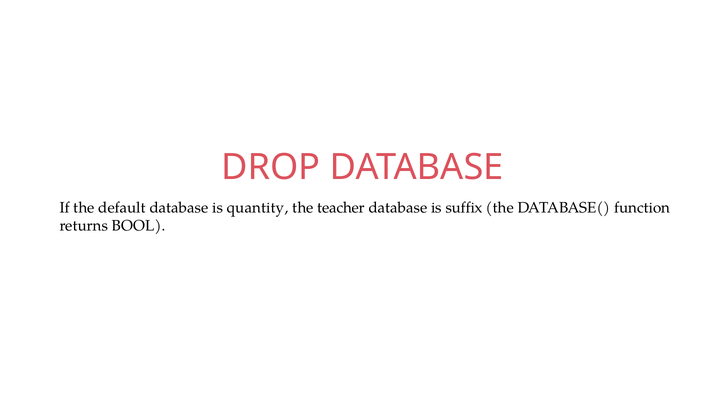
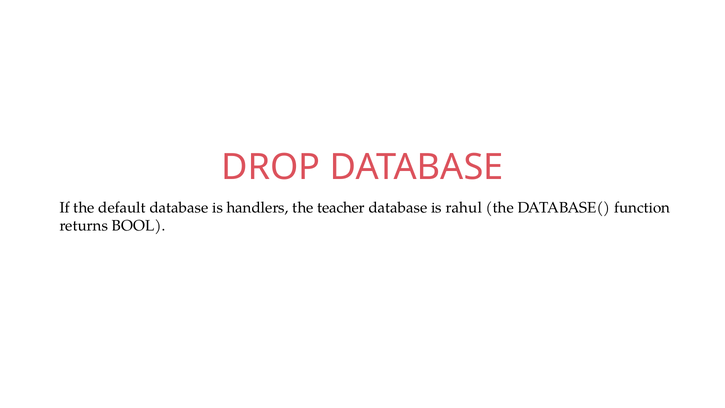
quantity: quantity -> handlers (258, 208)
suffix: suffix -> rahul (464, 208)
